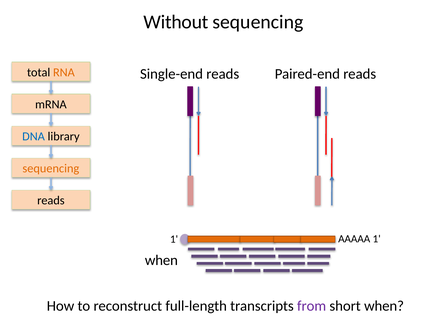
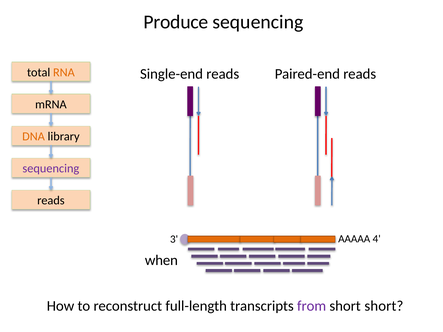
Without: Without -> Produce (176, 22)
DNA colour: blue -> orange (34, 137)
sequencing colour: orange -> purple (51, 169)
1: 1 -> 3 (174, 239)
AAAAA 1: 1 -> 4 (377, 239)
short when: when -> short (384, 306)
